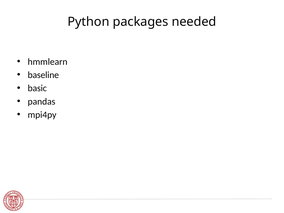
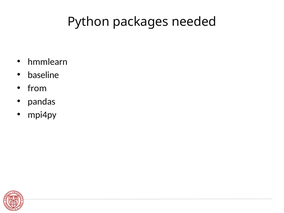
basic: basic -> from (37, 88)
